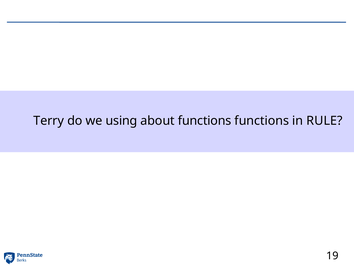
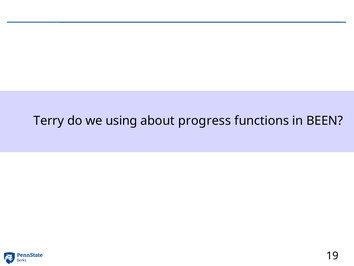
about functions: functions -> progress (204, 121)
RULE: RULE -> BEEN (325, 121)
